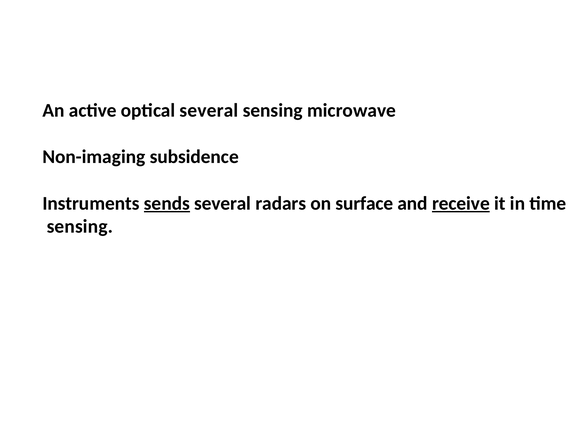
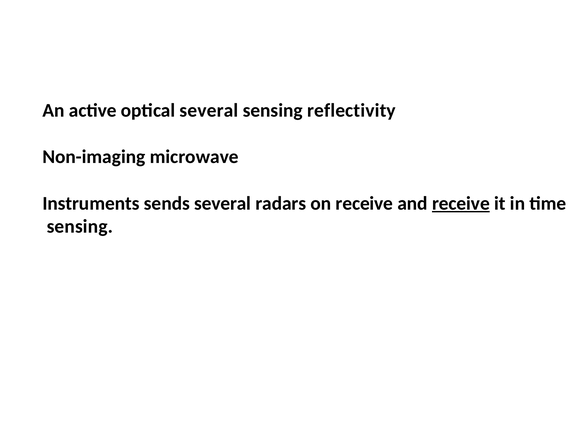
microwave: microwave -> reflectivity (351, 110)
subsidence: subsidence -> microwave (194, 157)
sends underline: present -> none (167, 203)
on surface: surface -> receive (364, 203)
